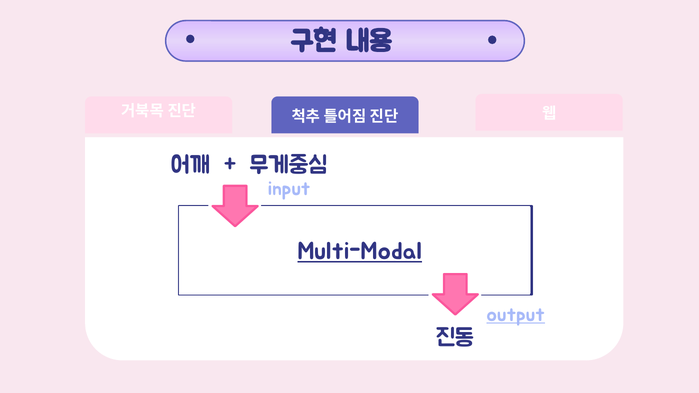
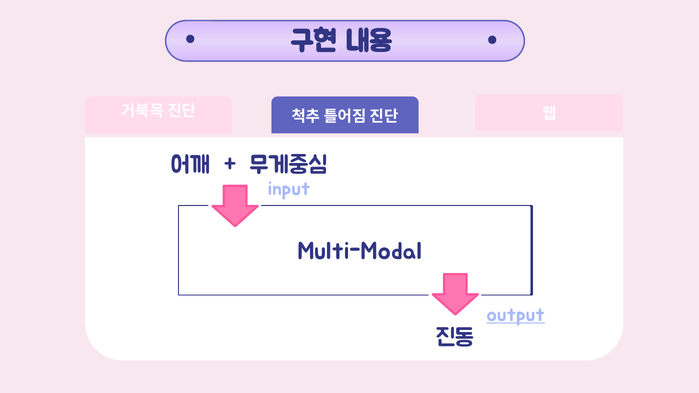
Multi-Modal underline: present -> none (360, 252)
